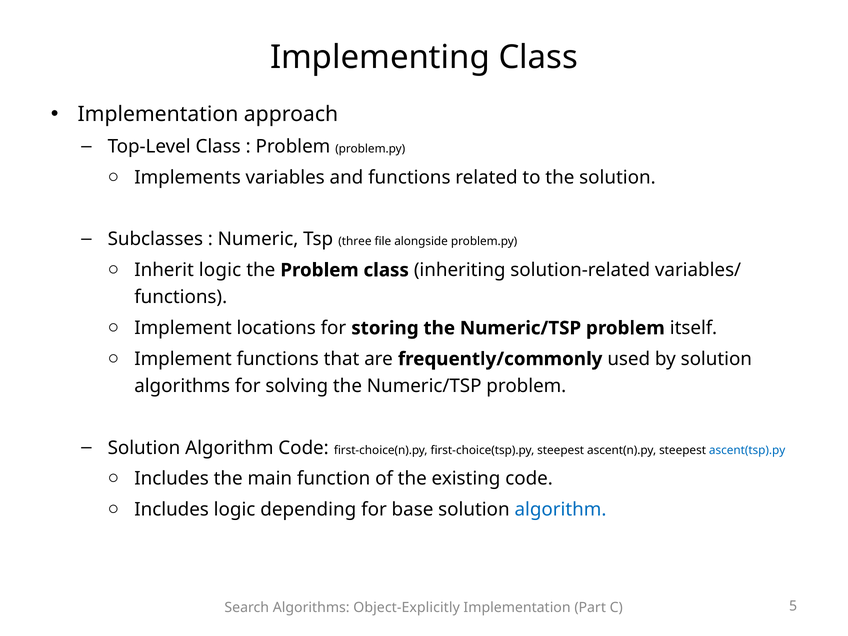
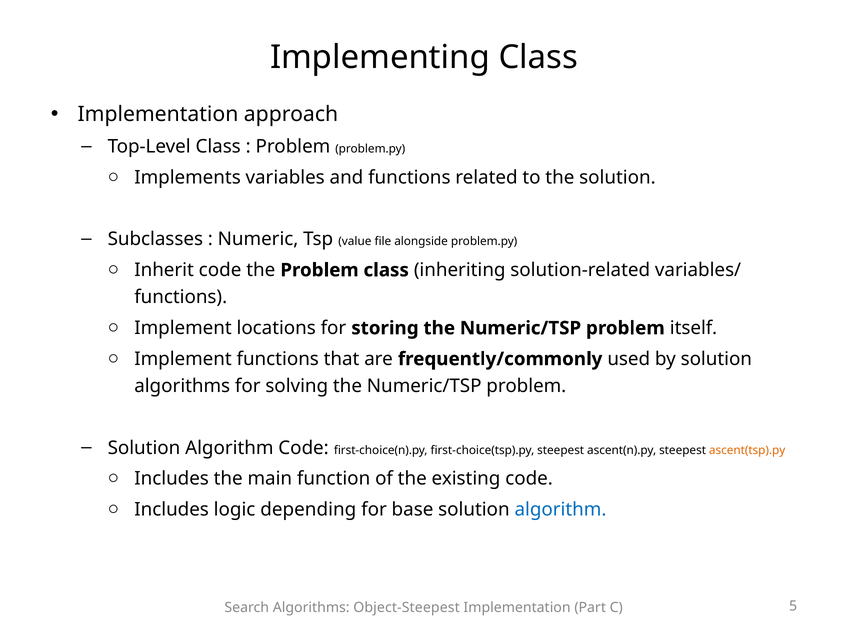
three: three -> value (355, 242)
Inherit logic: logic -> code (220, 270)
ascent(tsp).py colour: blue -> orange (747, 450)
Object-Explicitly: Object-Explicitly -> Object-Steepest (407, 607)
